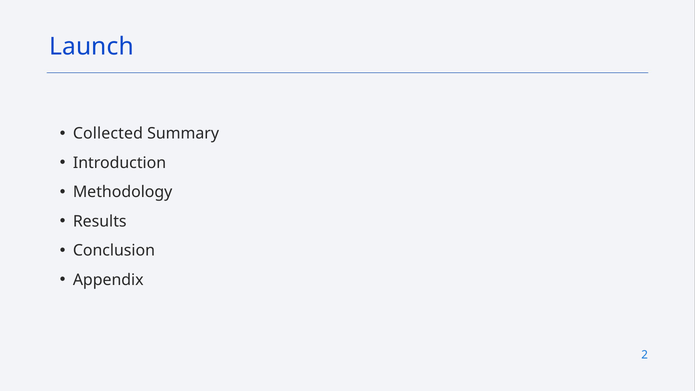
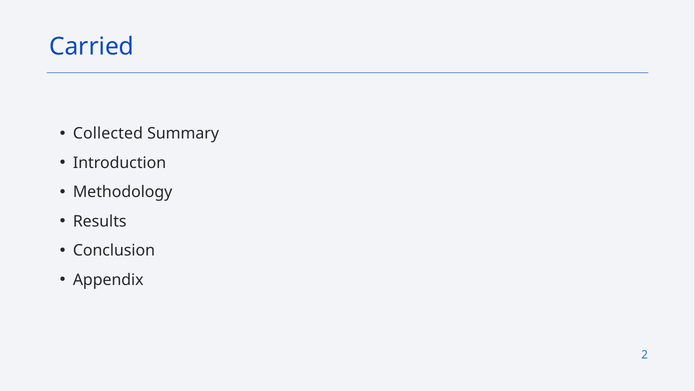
Launch: Launch -> Carried (92, 46)
